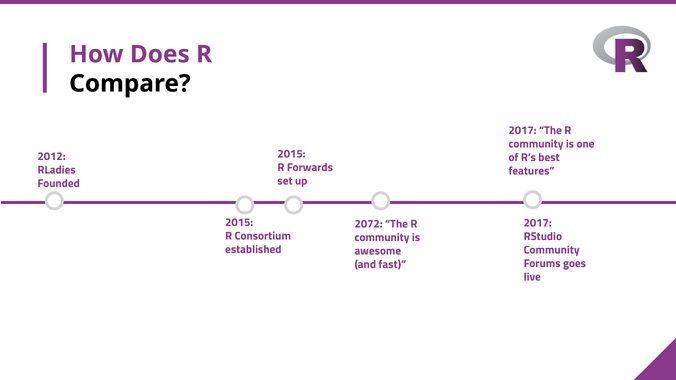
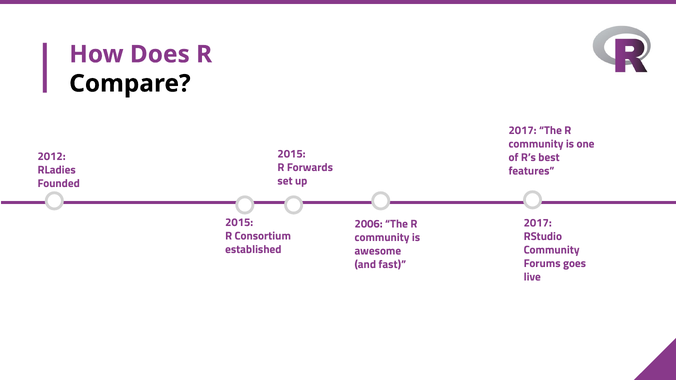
2072: 2072 -> 2006 (369, 224)
